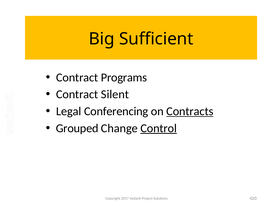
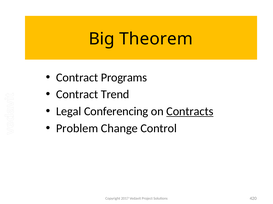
Sufficient: Sufficient -> Theorem (156, 39)
Silent: Silent -> Trend (115, 95)
Grouped: Grouped -> Problem (77, 129)
Control underline: present -> none (159, 129)
